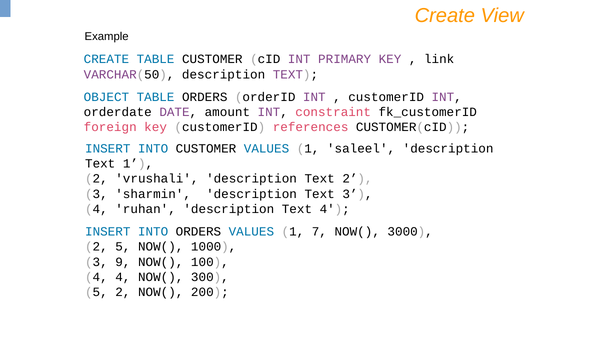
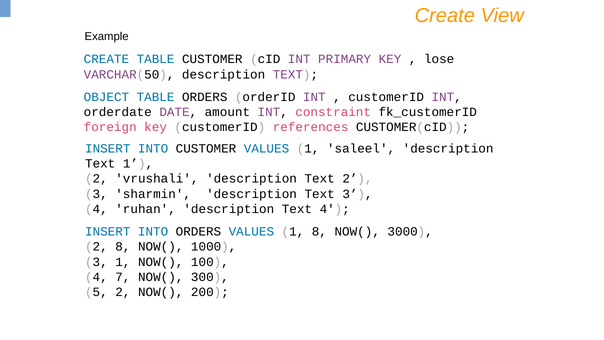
link: link -> lose (439, 59)
1 7: 7 -> 8 (319, 232)
2 5: 5 -> 8 (123, 247)
3 9: 9 -> 1 (123, 262)
4 4: 4 -> 7 (123, 277)
